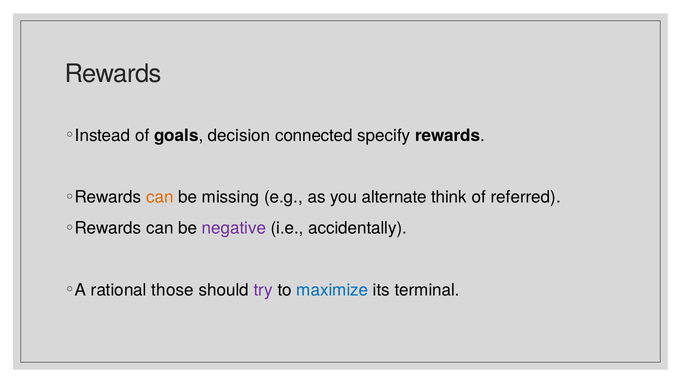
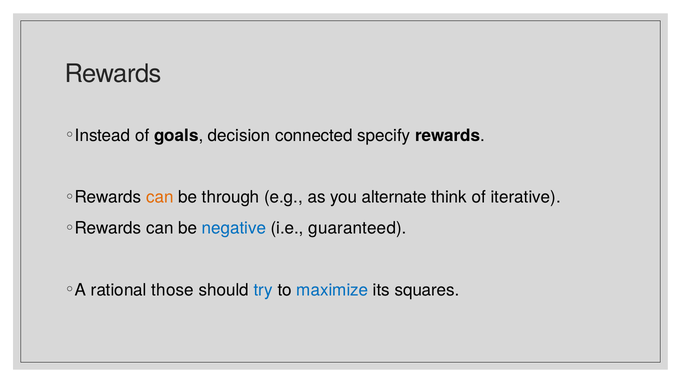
missing: missing -> through (231, 197)
referred: referred -> iterative (526, 197)
negative colour: purple -> blue (234, 228)
accidentally: accidentally -> guaranteed (358, 228)
try colour: purple -> blue (263, 290)
terminal: terminal -> squares (427, 290)
